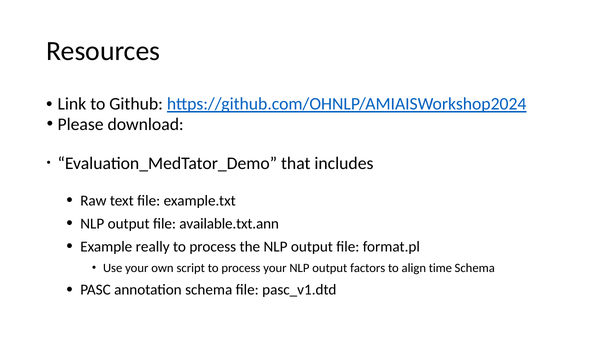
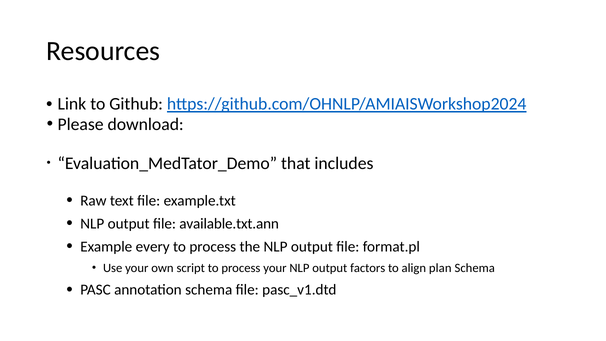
really: really -> every (153, 247)
time: time -> plan (440, 268)
